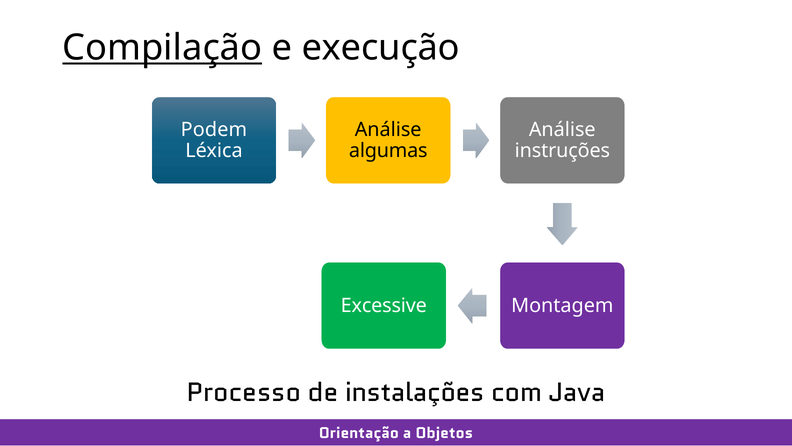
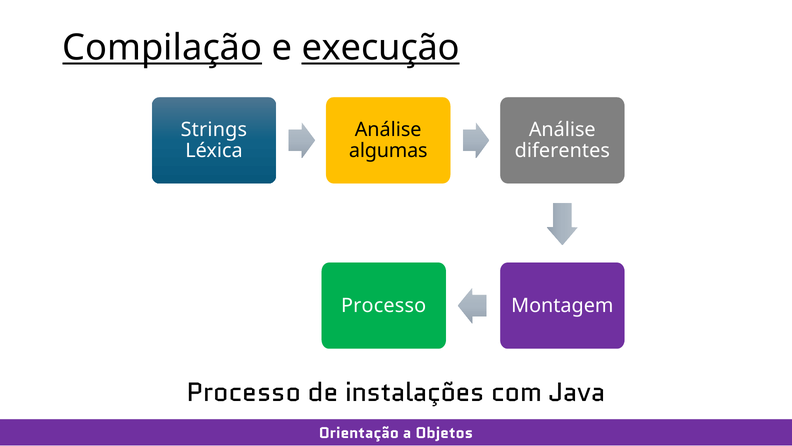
execução underline: none -> present (381, 48)
Podem: Podem -> Strings (214, 129)
instruções: instruções -> diferentes (562, 151)
Excessive: Excessive -> Processo (384, 305)
